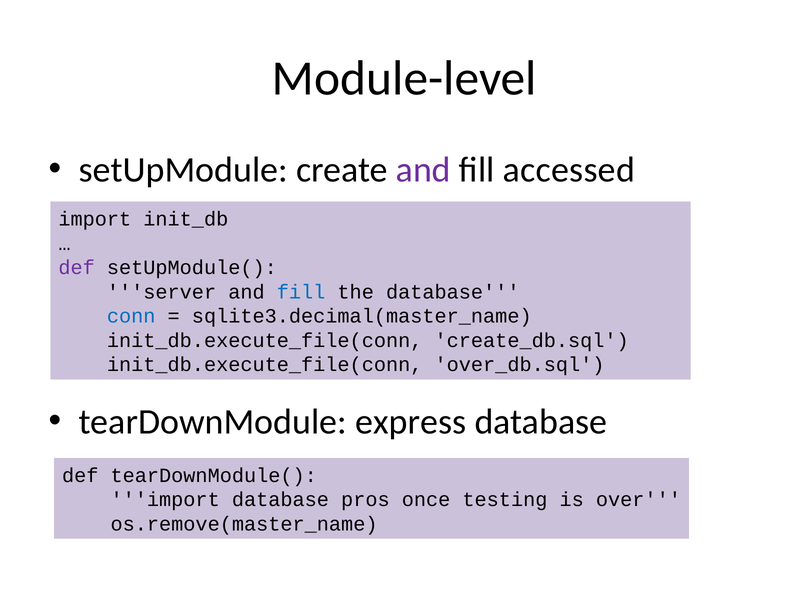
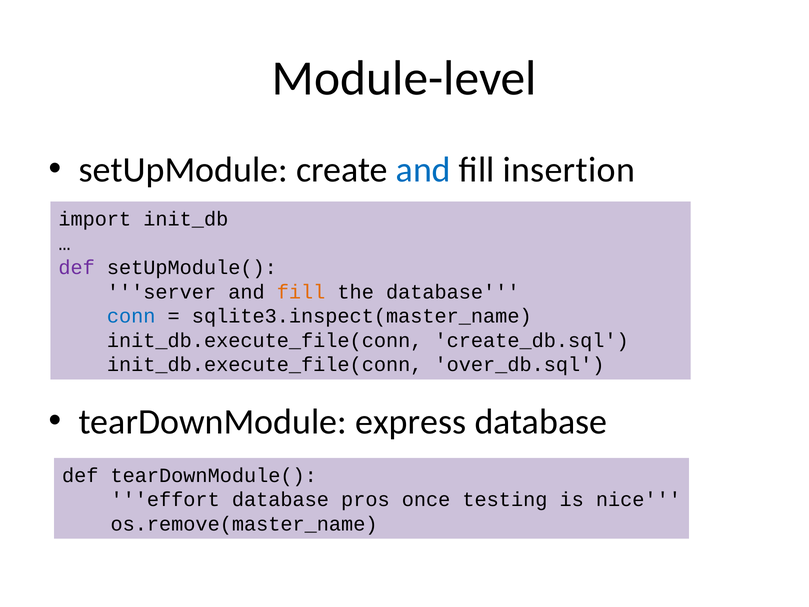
and colour: purple -> blue (423, 170)
accessed: accessed -> insertion (569, 170)
fill colour: blue -> orange (301, 292)
sqlite3.decimal(master_name: sqlite3.decimal(master_name -> sqlite3.inspect(master_name (362, 316)
import: import -> effort (165, 500)
over: over -> nice (638, 500)
